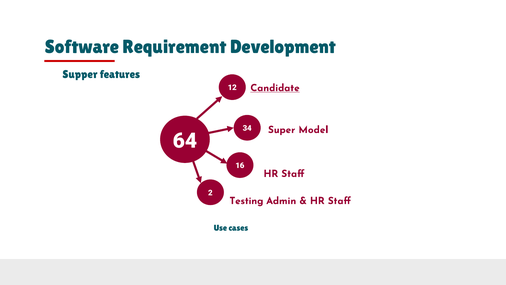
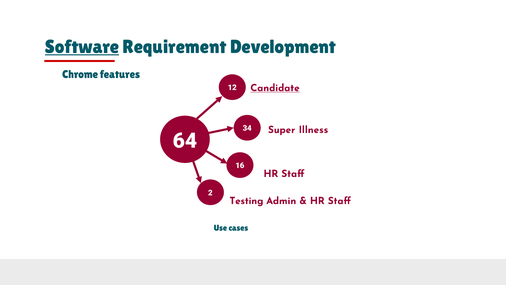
Software underline: none -> present (82, 47)
Supper: Supper -> Chrome (80, 74)
Model: Model -> Illness (313, 130)
